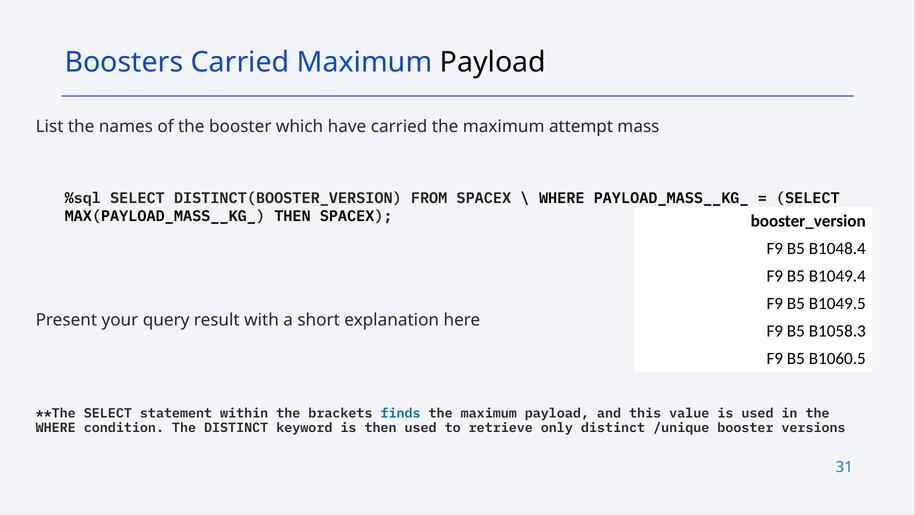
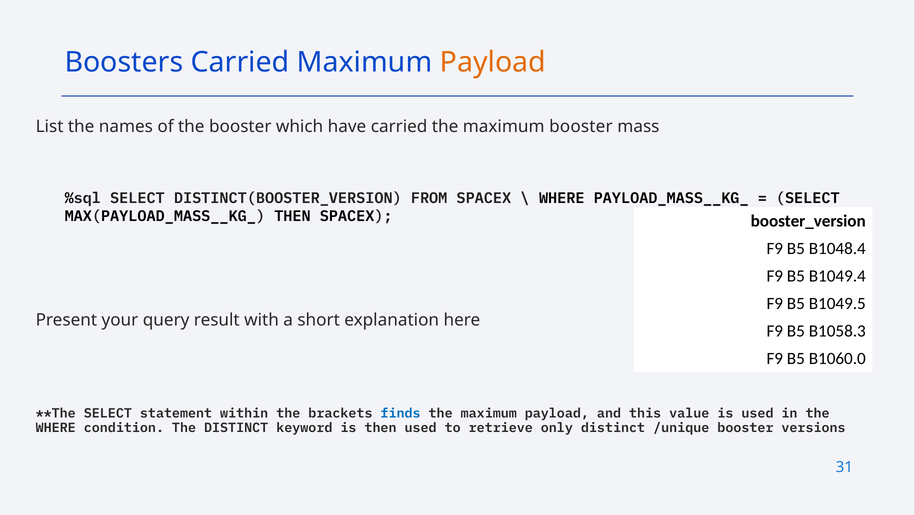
Payload colour: black -> orange (493, 62)
maximum attempt: attempt -> booster (581, 127)
B1060.5: B1060.5 -> B1060.0 (837, 358)
